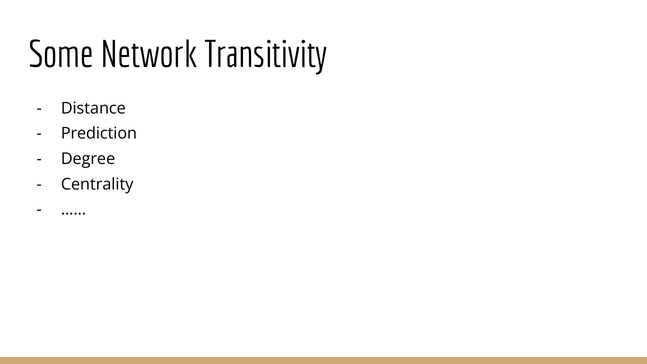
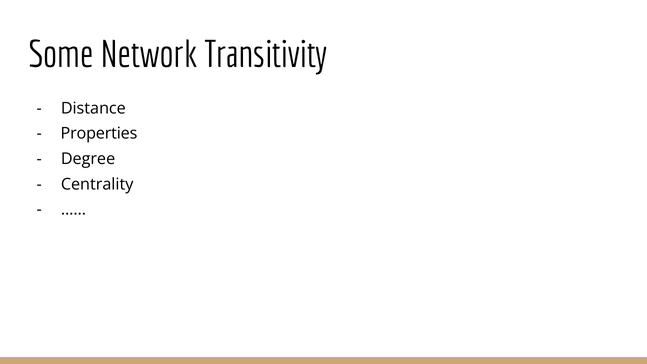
Prediction: Prediction -> Properties (99, 134)
